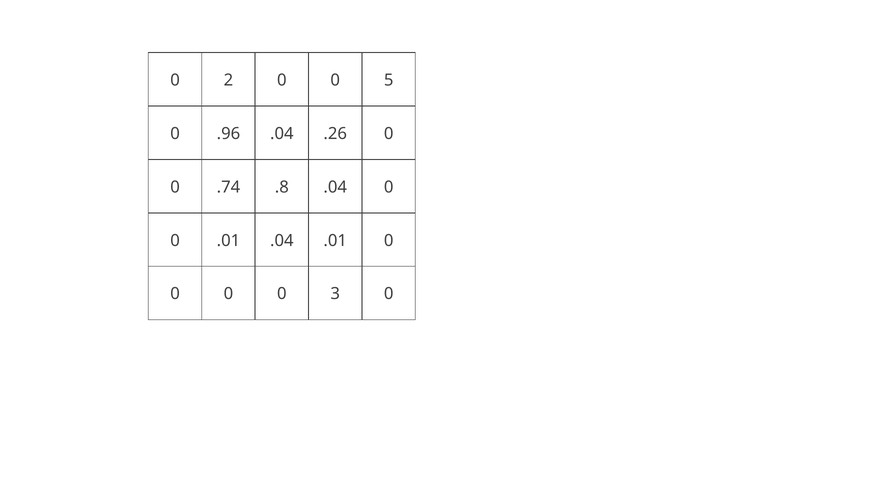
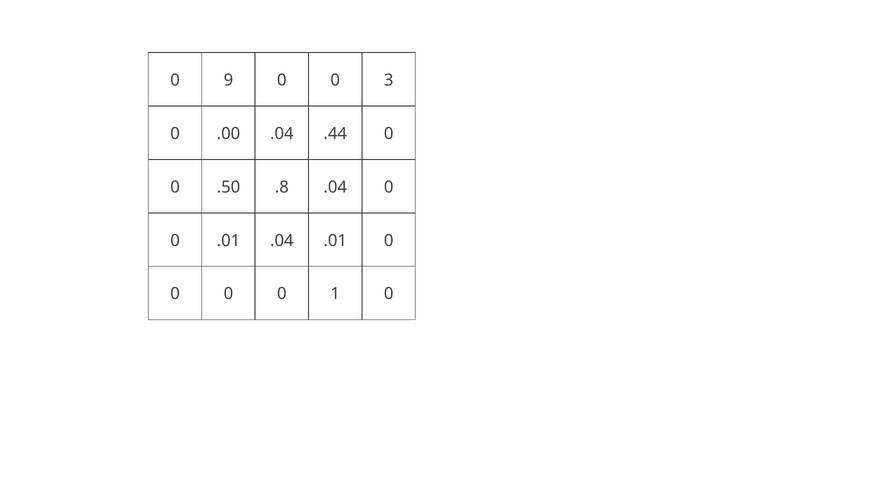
2: 2 -> 9 (228, 80)
5: 5 -> 3 (389, 80)
.96: .96 -> .00 (228, 134)
.26: .26 -> .44 (335, 134)
.74: .74 -> .50 (228, 187)
3: 3 -> 1 (335, 294)
